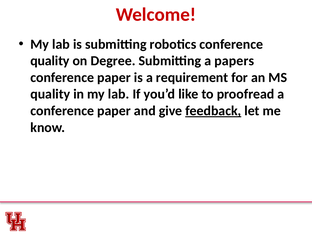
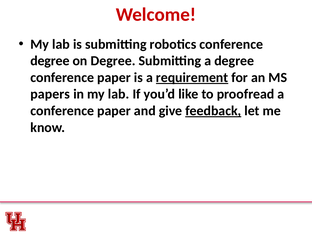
quality: quality -> degree (50, 61)
a papers: papers -> degree (234, 61)
requirement underline: none -> present (192, 78)
quality: quality -> papers (50, 94)
